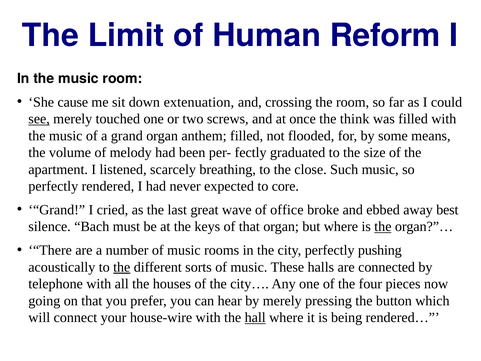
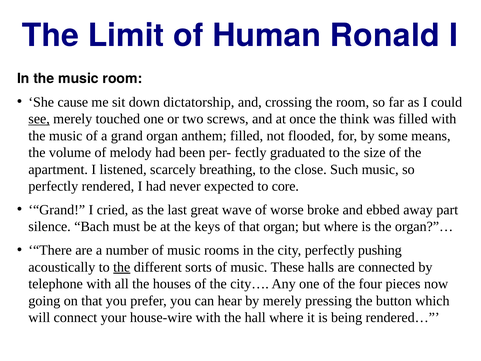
Reform: Reform -> Ronald (385, 36)
extenuation: extenuation -> dictatorship (199, 102)
office: office -> worse (287, 210)
best: best -> part (447, 210)
the underline: present -> none (383, 227)
hall underline: present -> none (255, 317)
